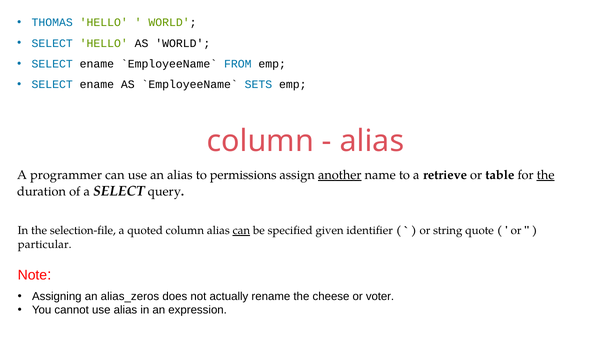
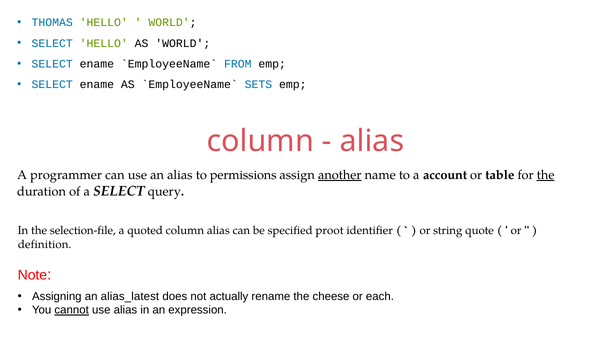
retrieve: retrieve -> account (445, 175)
can underline: present -> none (241, 230)
given: given -> proot (330, 230)
particular: particular -> definition (45, 244)
alias_zeros: alias_zeros -> alias_latest (130, 296)
voter: voter -> each (380, 296)
cannot underline: none -> present (72, 310)
